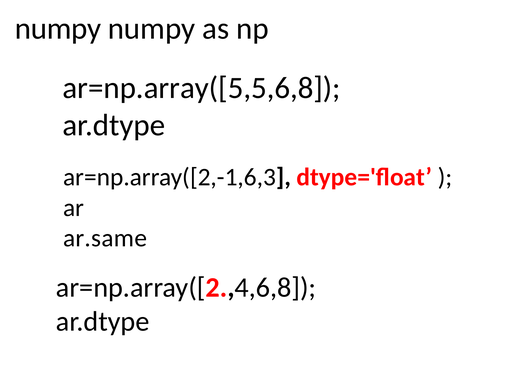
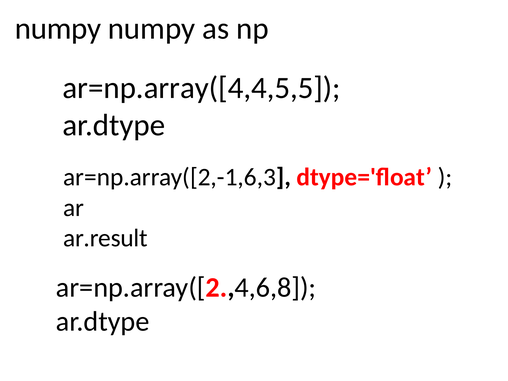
ar=np.array([5,5,6,8: ar=np.array([5,5,6,8 -> ar=np.array([4,4,5,5 (201, 88)
ar.same: ar.same -> ar.result (105, 238)
